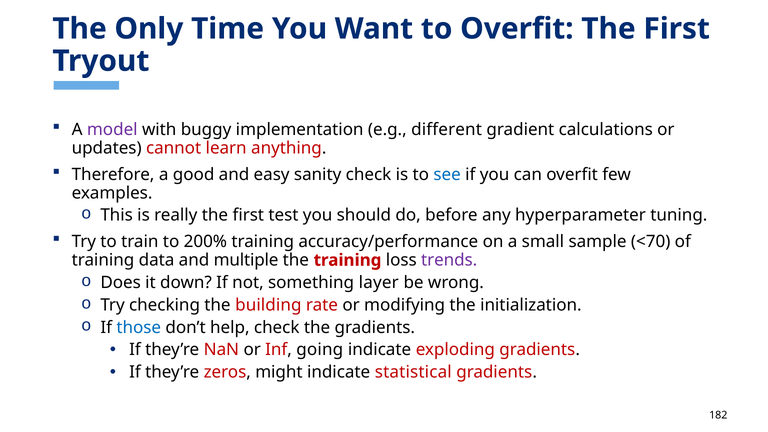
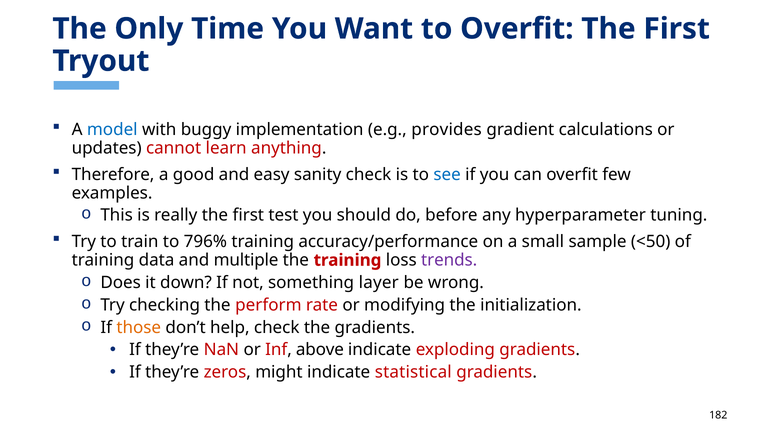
model colour: purple -> blue (112, 130)
different: different -> provides (447, 130)
200%: 200% -> 796% (205, 242)
<70: <70 -> <50 (651, 242)
building: building -> perform (268, 305)
those colour: blue -> orange (139, 327)
going: going -> above (320, 350)
